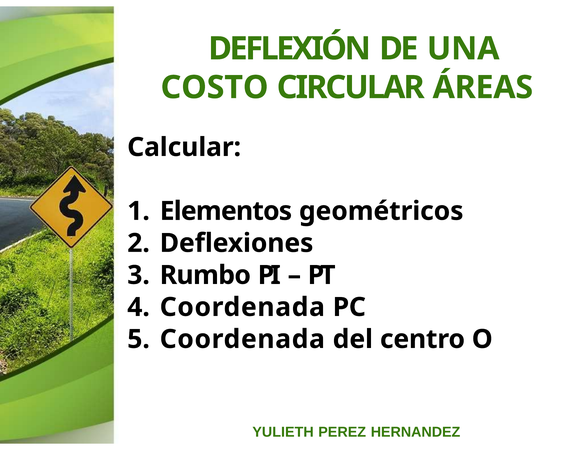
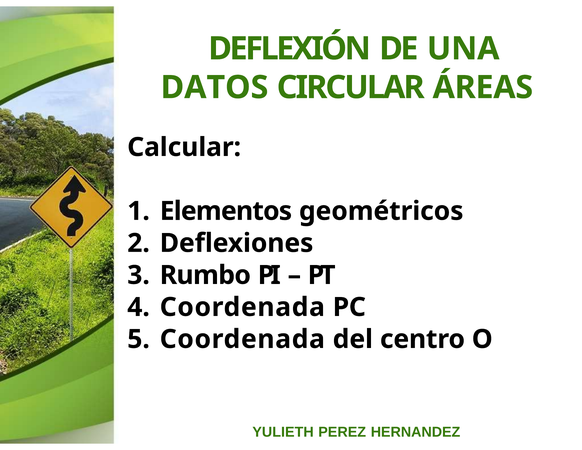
COSTO: COSTO -> DATOS (214, 87)
